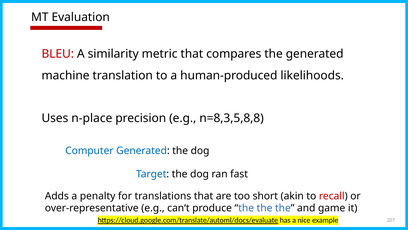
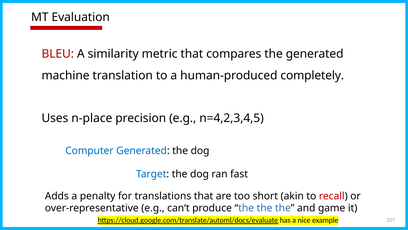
likelihoods: likelihoods -> completely (312, 75)
n=8,3,5,8,8: n=8,3,5,8,8 -> n=4,2,3,4,5 (232, 118)
